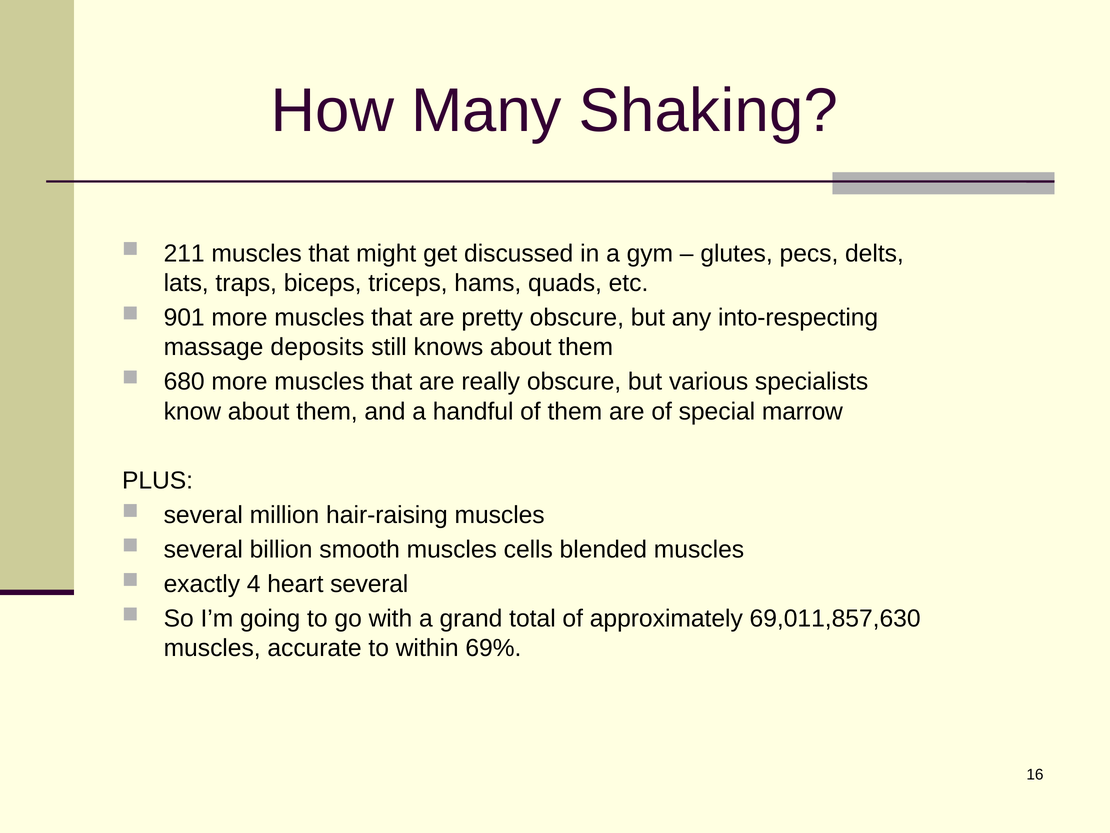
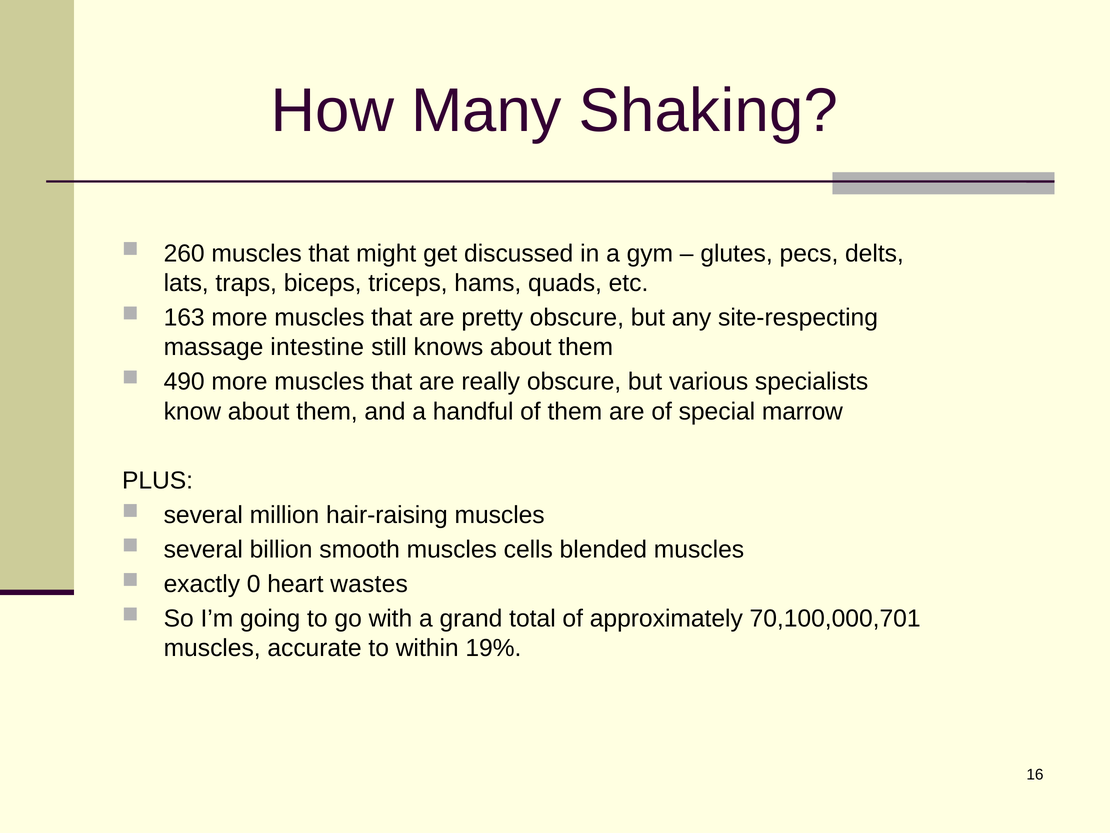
211: 211 -> 260 (184, 253)
901: 901 -> 163 (184, 317)
into-respecting: into-respecting -> site-respecting (798, 317)
deposits: deposits -> intestine (317, 347)
680: 680 -> 490 (184, 382)
4: 4 -> 0 (254, 584)
heart several: several -> wastes (369, 584)
69,011,857,630: 69,011,857,630 -> 70,100,000,701 (835, 618)
69%: 69% -> 19% (493, 648)
